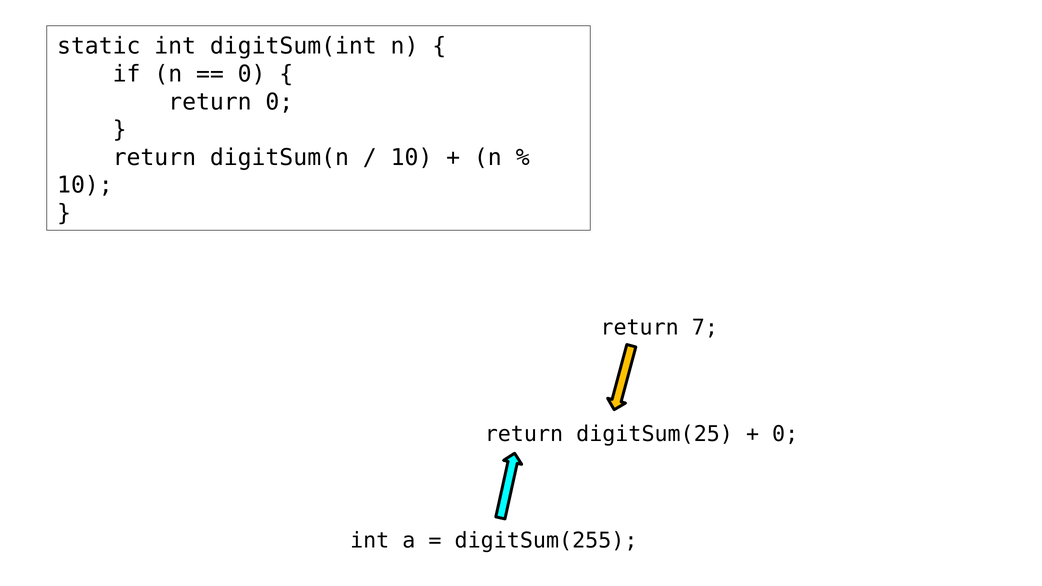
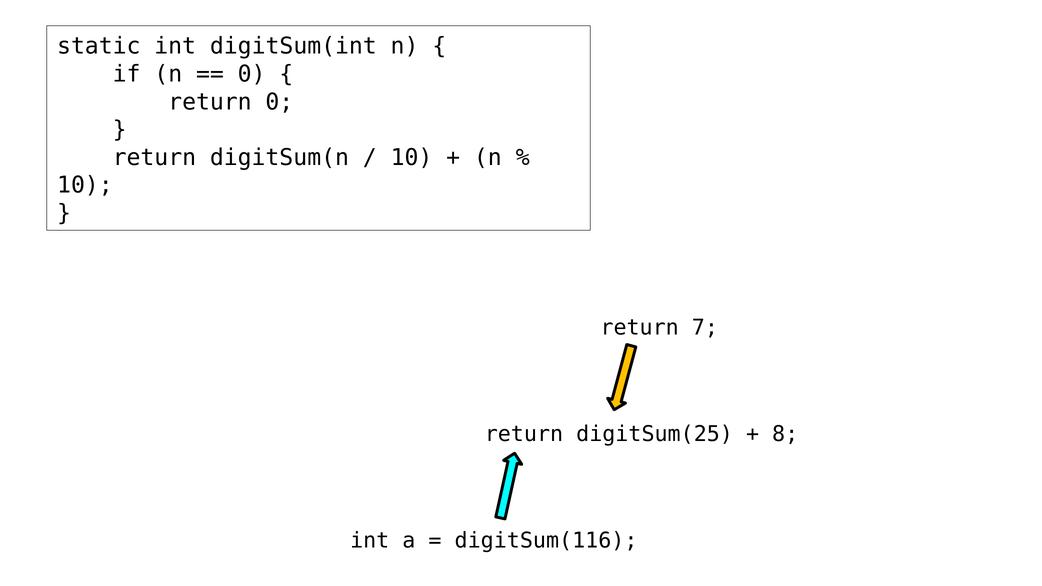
0: 0 -> 8 (785, 434)
digitSum(255: digitSum(255 -> digitSum(116 (546, 541)
